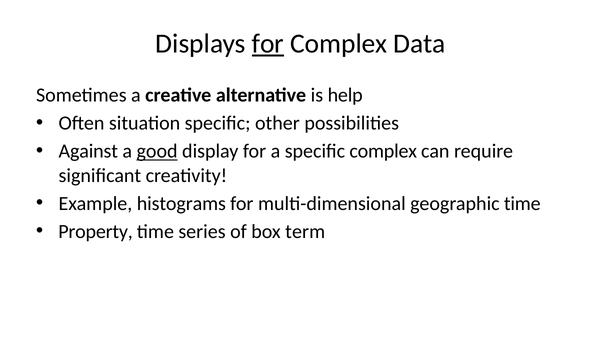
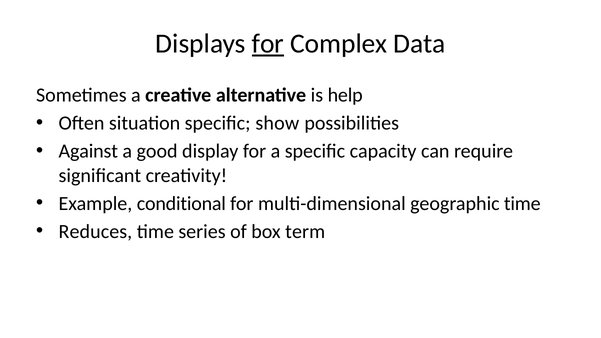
other: other -> show (277, 123)
good underline: present -> none (157, 151)
specific complex: complex -> capacity (383, 151)
histograms: histograms -> conditional (181, 203)
Property: Property -> Reduces (95, 232)
